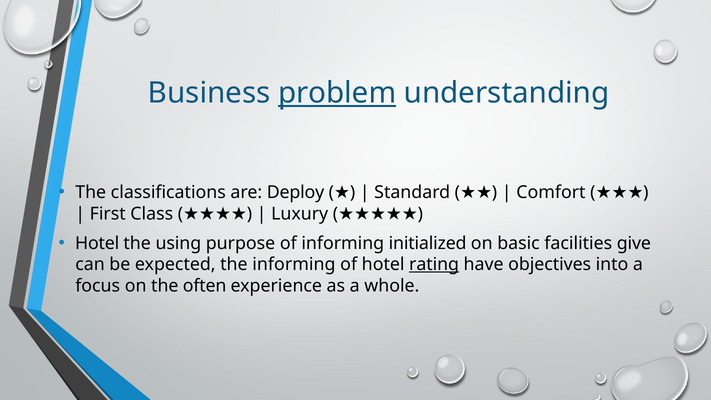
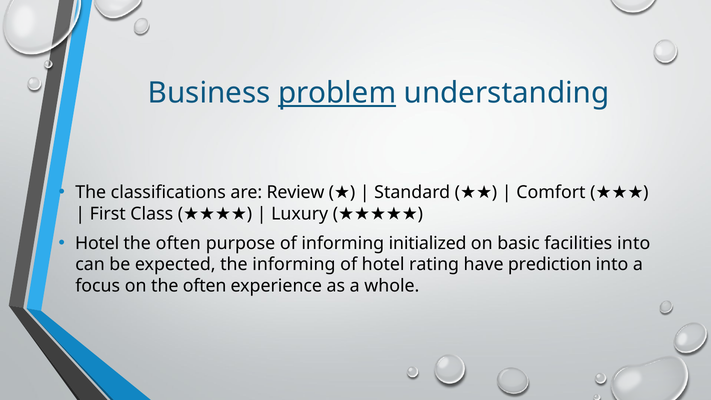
Deploy: Deploy -> Review (295, 192)
using: using -> often (178, 243)
facilities give: give -> into (634, 243)
rating underline: present -> none (434, 264)
objectives: objectives -> prediction (550, 264)
